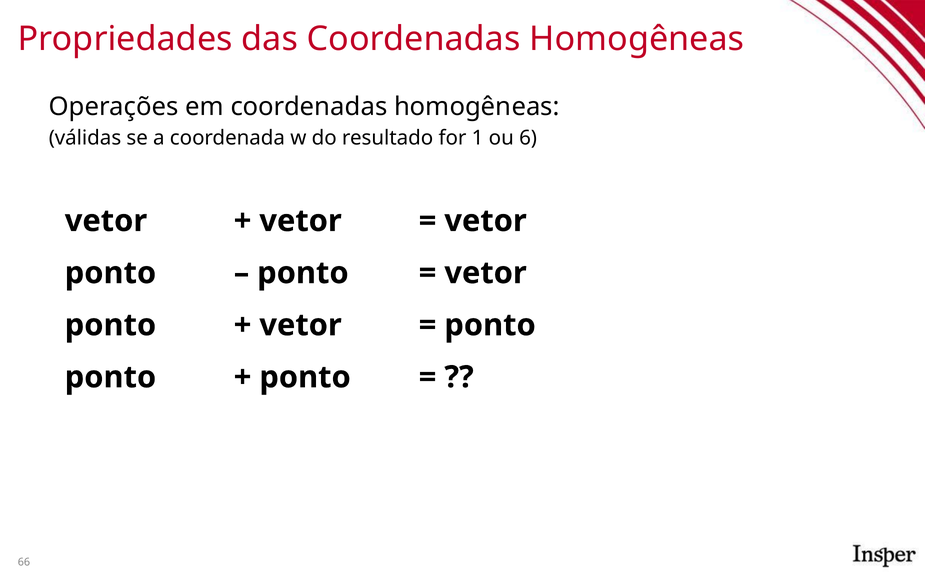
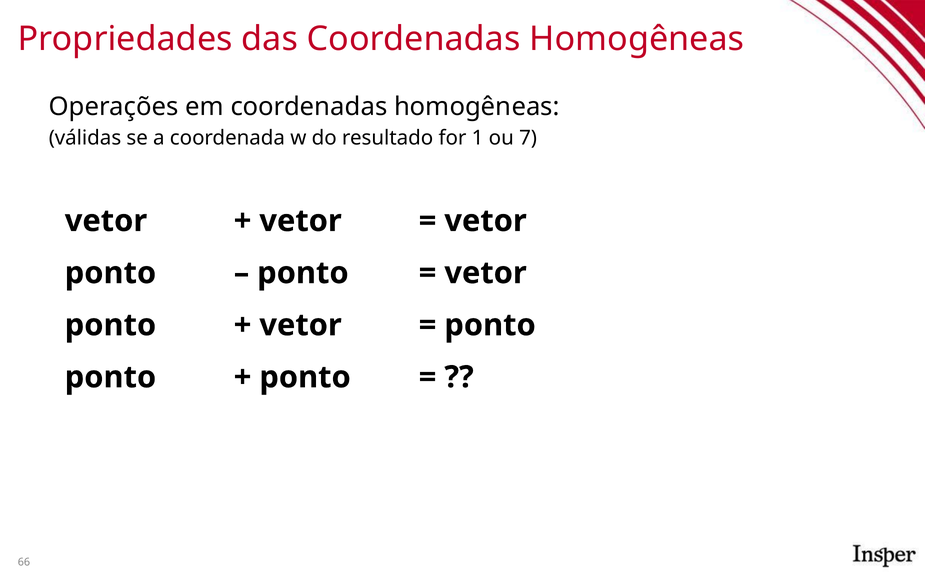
6: 6 -> 7 (528, 138)
